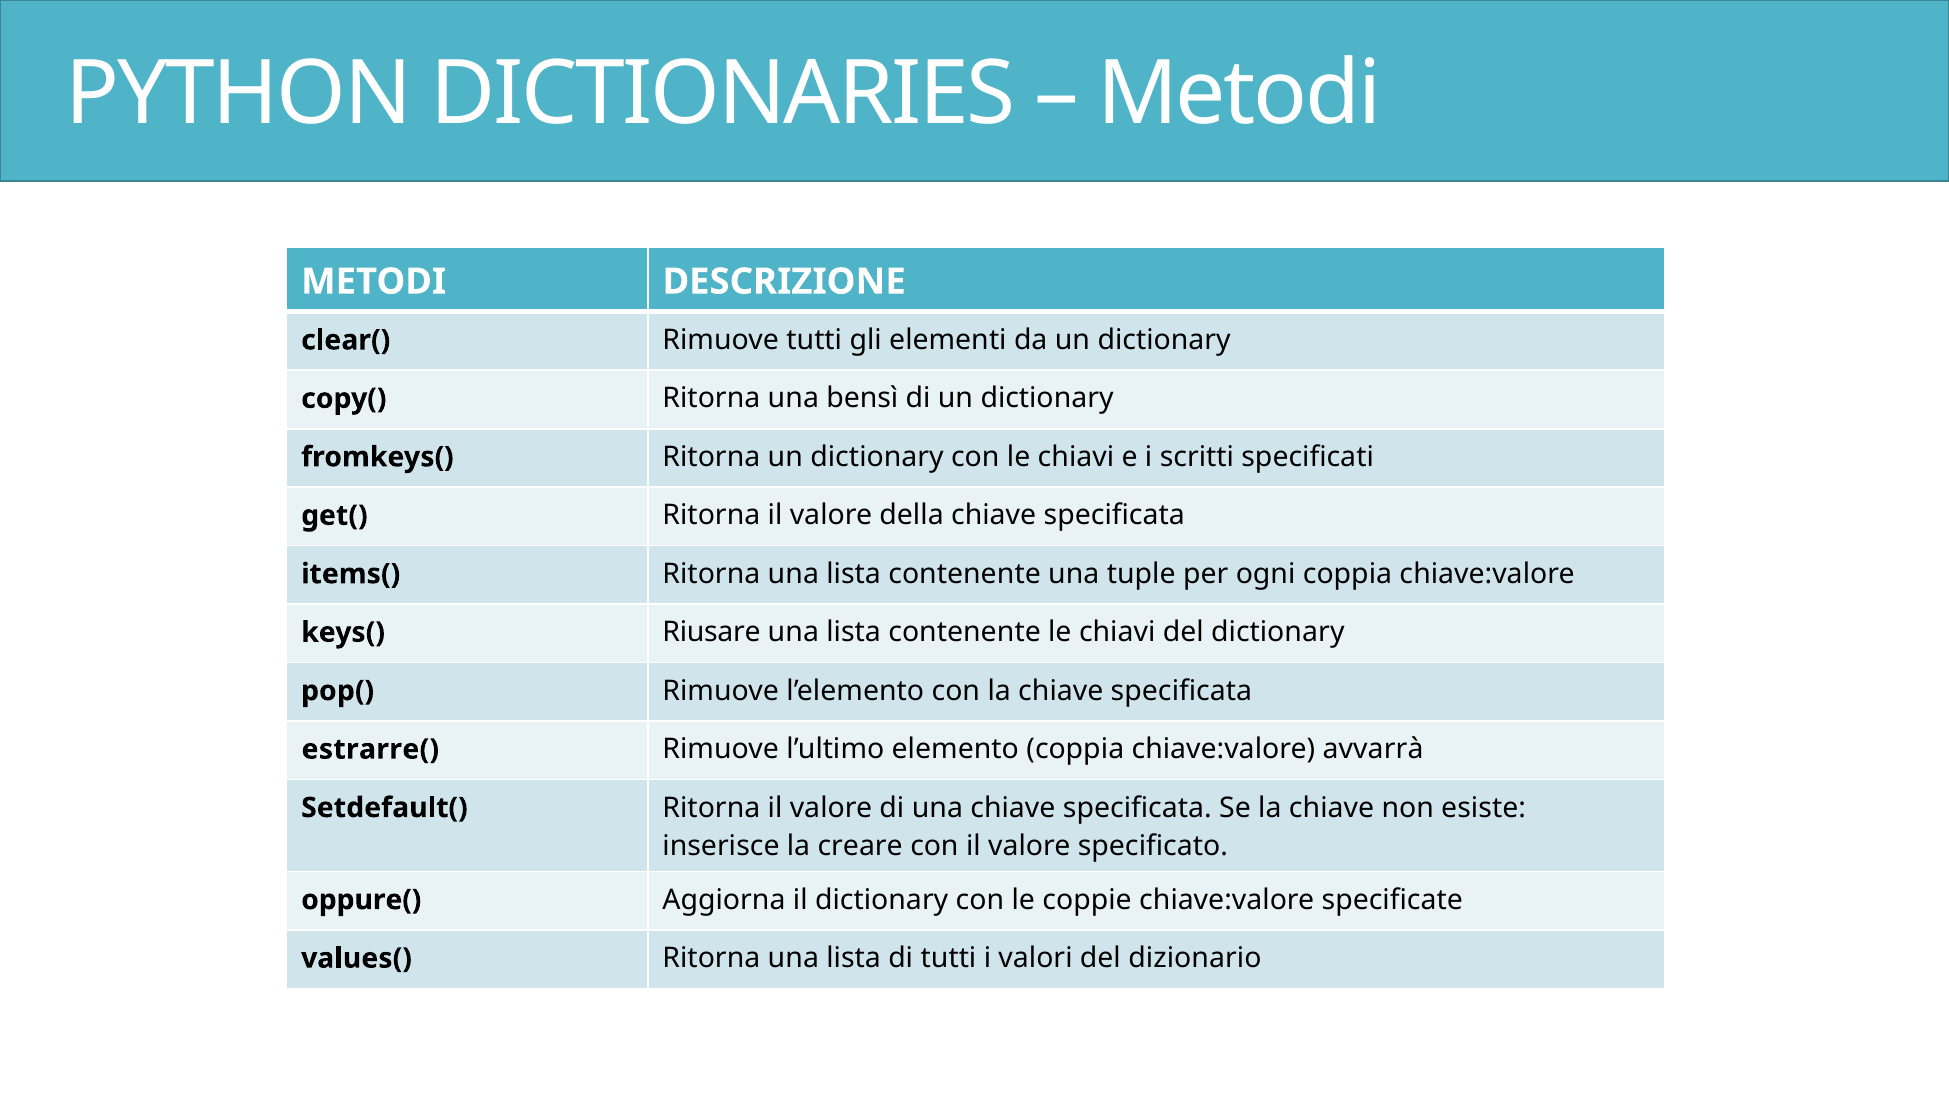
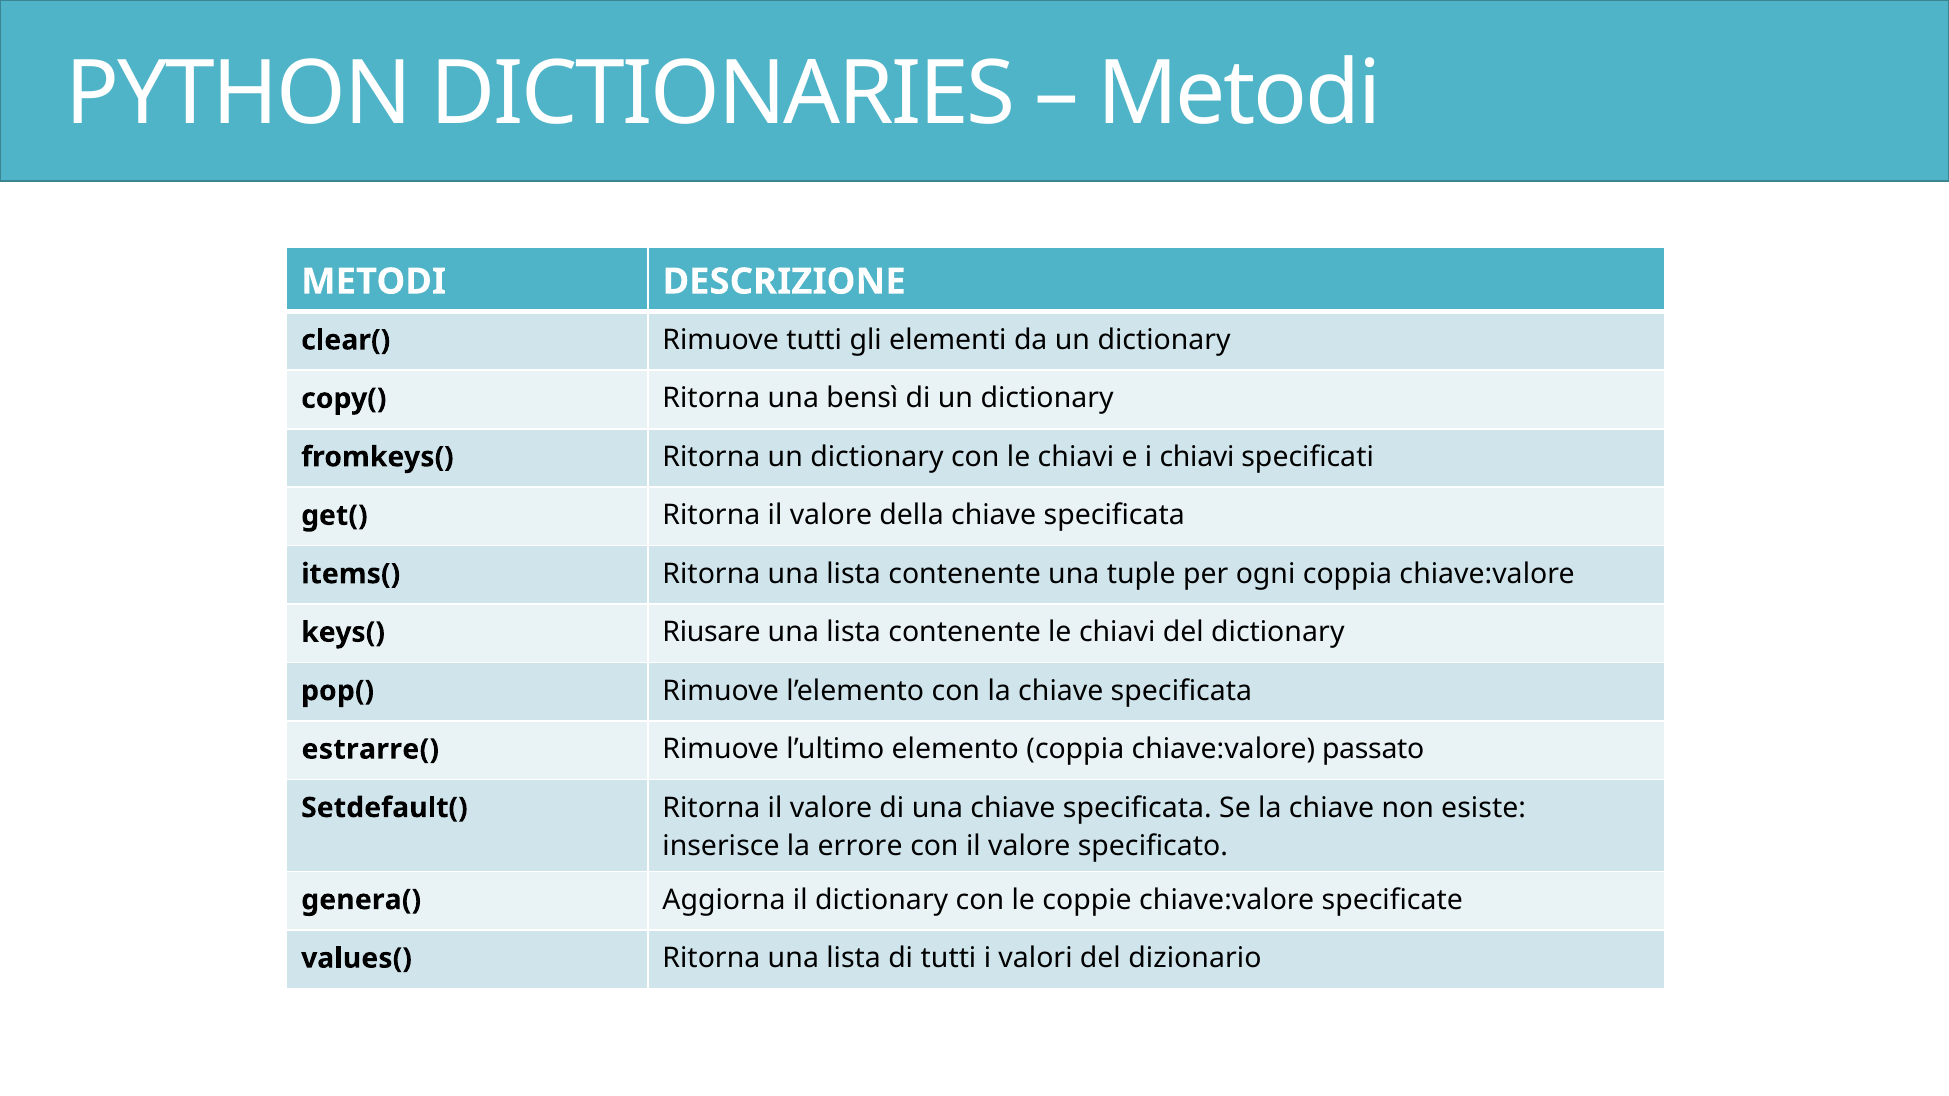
i scritti: scritti -> chiavi (1197, 457)
avvarrà: avvarrà -> passato (1373, 750)
creare: creare -> errore (860, 847)
oppure(: oppure( -> genera( (361, 900)
